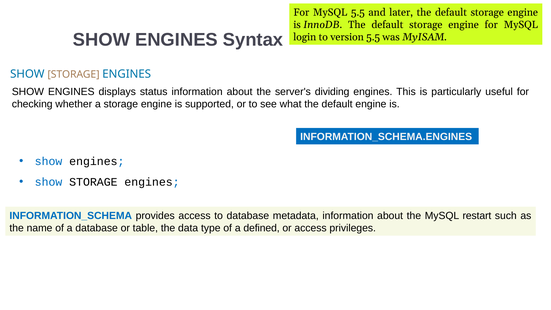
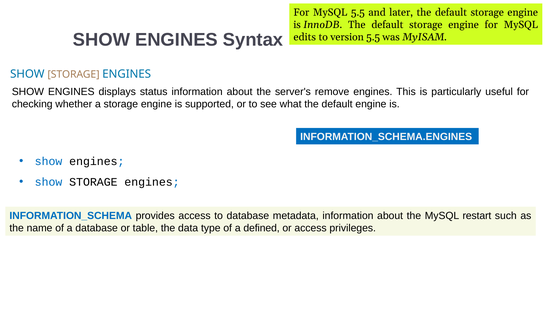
login: login -> edits (305, 37)
dividing: dividing -> remove (332, 92)
